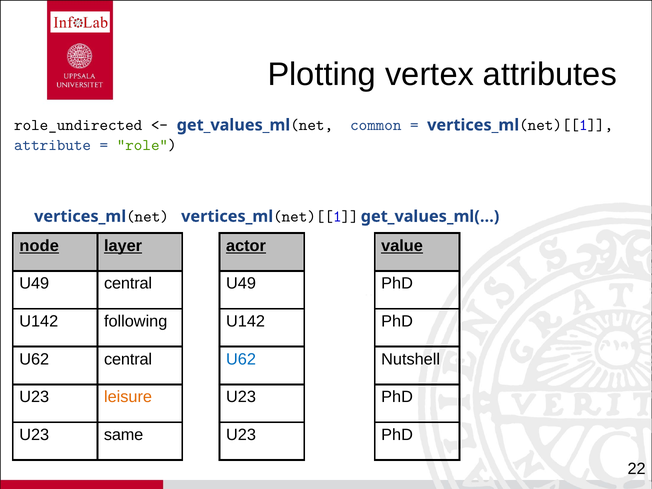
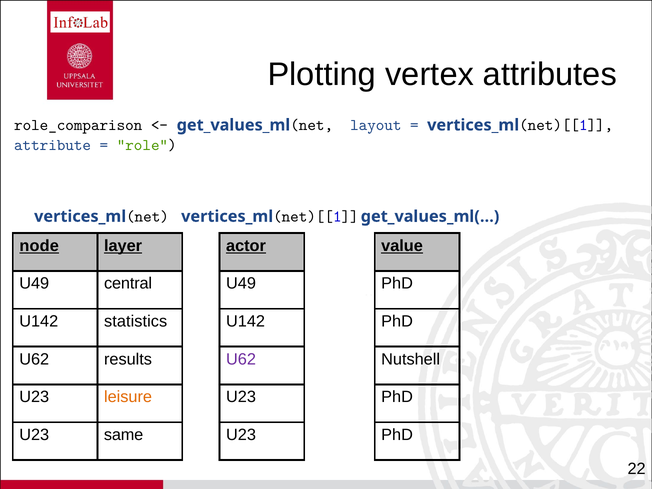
role_undirected: role_undirected -> role_comparison (78, 125)
common: common -> layout (376, 125)
following: following -> statistics (136, 321)
U62 central: central -> results (128, 359)
U62 colour: blue -> purple (241, 359)
